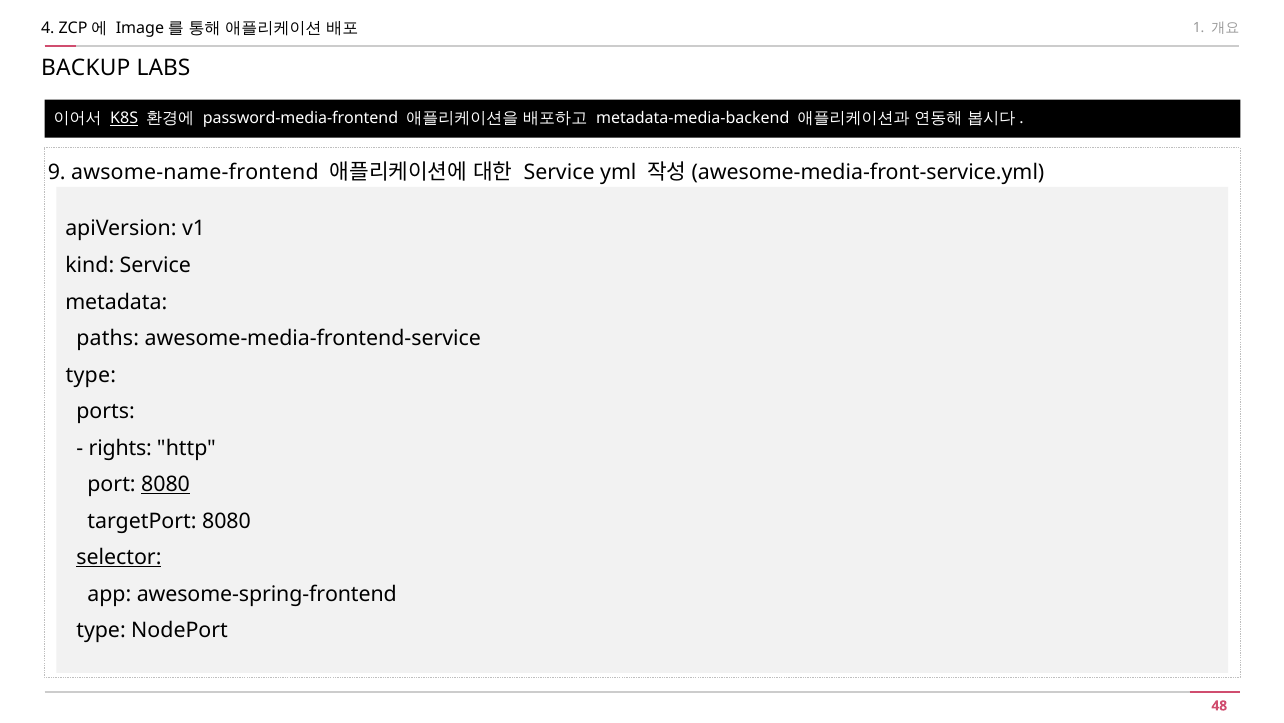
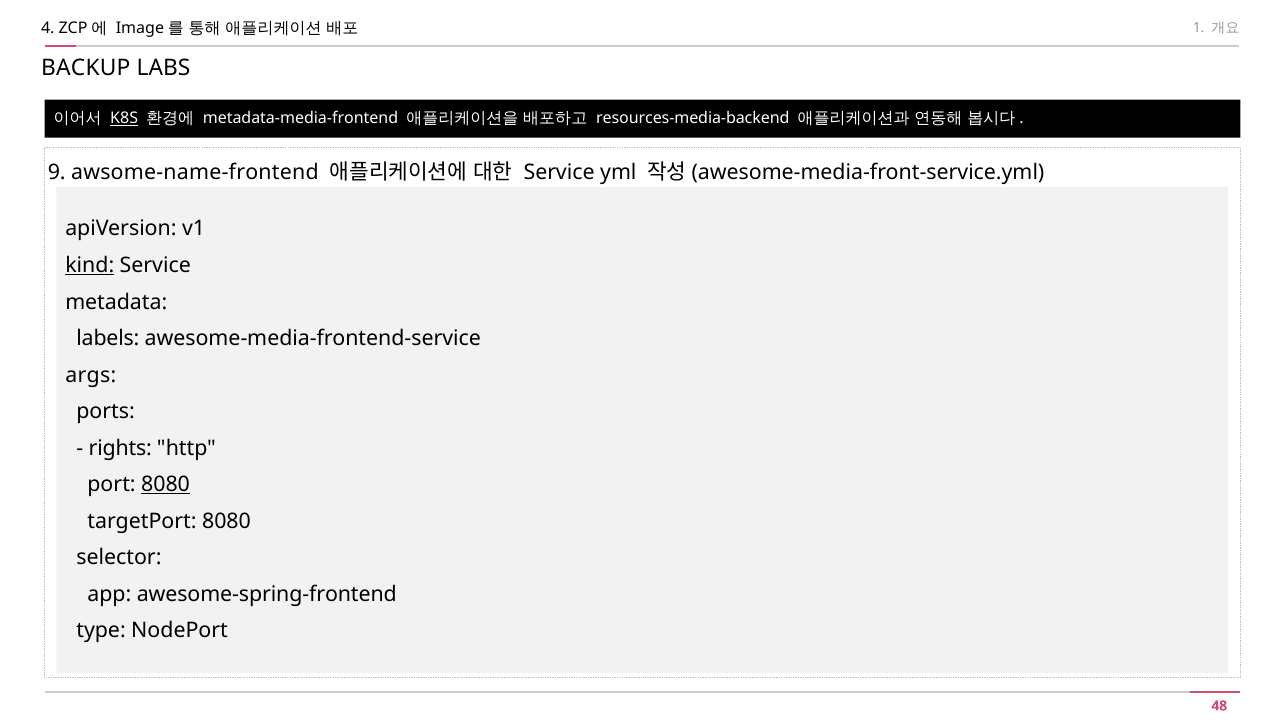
password-media-frontend: password-media-frontend -> metadata-media-frontend (300, 118)
metadata-media-backend: metadata-media-backend -> resources-media-backend (693, 118)
kind underline: none -> present (90, 265)
paths: paths -> labels (108, 338)
type: type -> args (91, 375)
selector underline: present -> none (119, 557)
